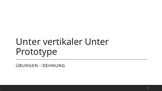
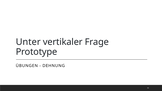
vertikaler Unter: Unter -> Frage (97, 42)
